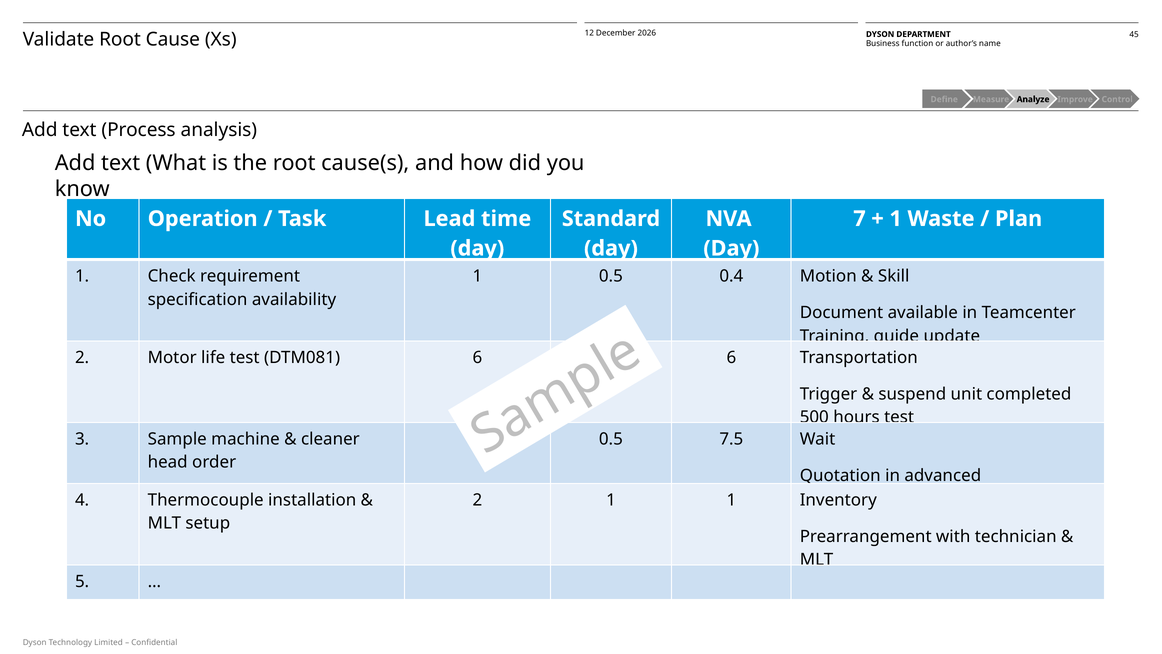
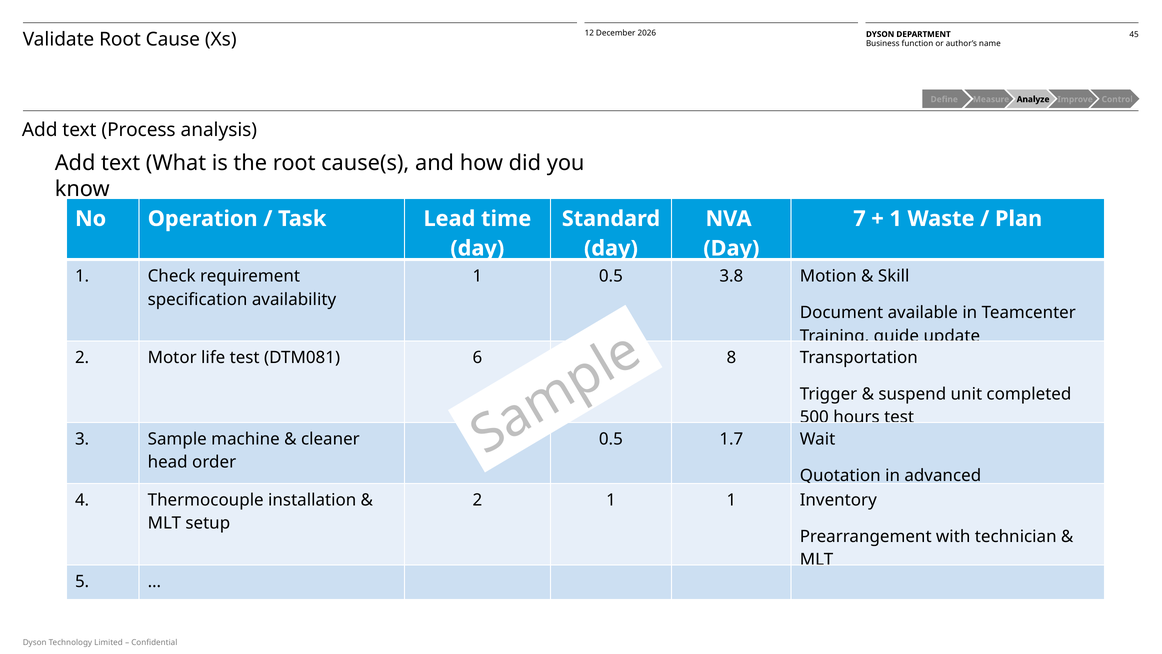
0.4: 0.4 -> 3.8 (731, 276)
6: 6 -> 8 (731, 358)
7.5: 7.5 -> 1.7 (731, 439)
